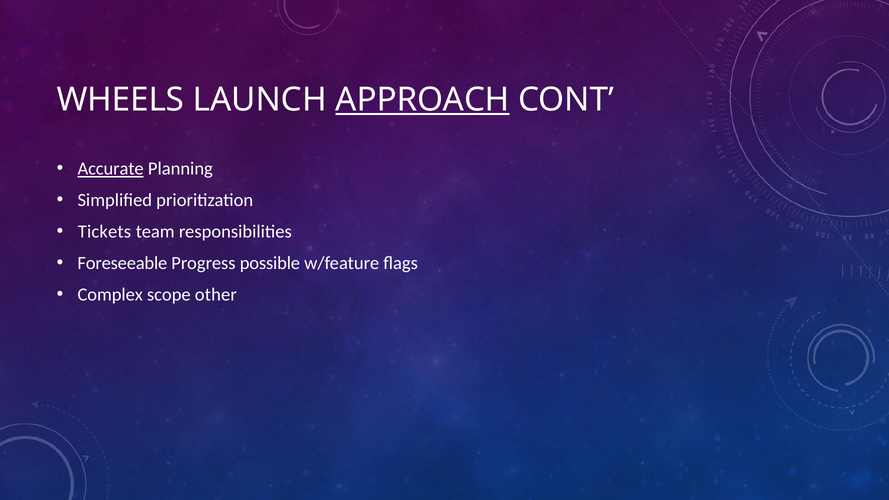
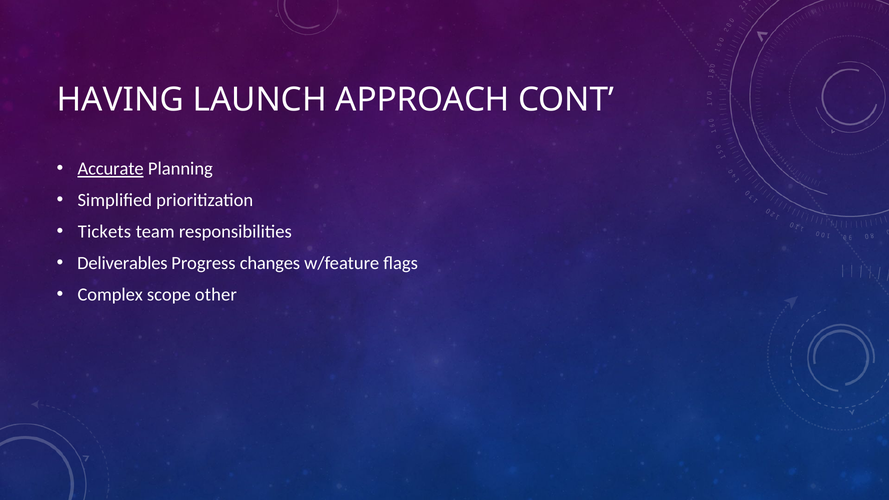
WHEELS: WHEELS -> HAVING (120, 100)
APPROACH underline: present -> none (423, 100)
Foreseeable: Foreseeable -> Deliverables (122, 263)
possible: possible -> changes (270, 263)
